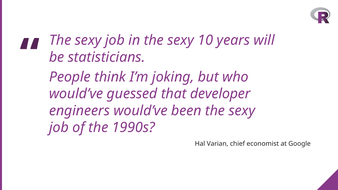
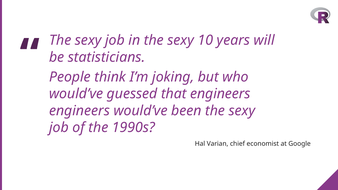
that developer: developer -> engineers (220, 94)
